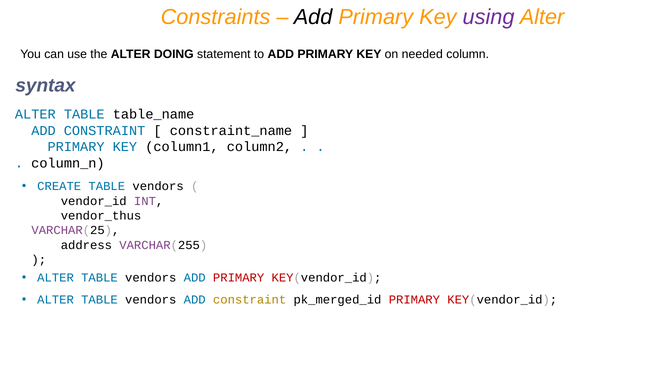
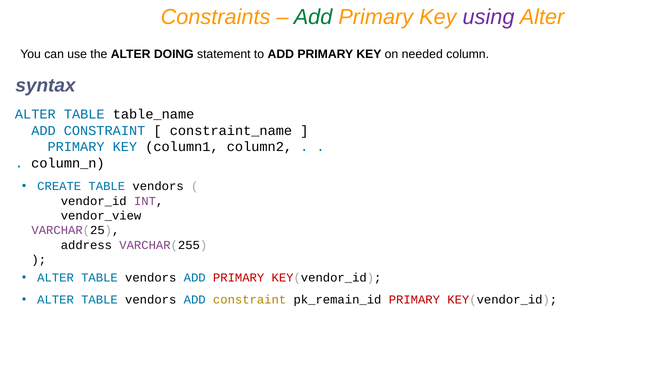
Add colour: black -> green (313, 17)
vendor_thus: vendor_thus -> vendor_view (101, 216)
pk_merged_id: pk_merged_id -> pk_remain_id (337, 300)
